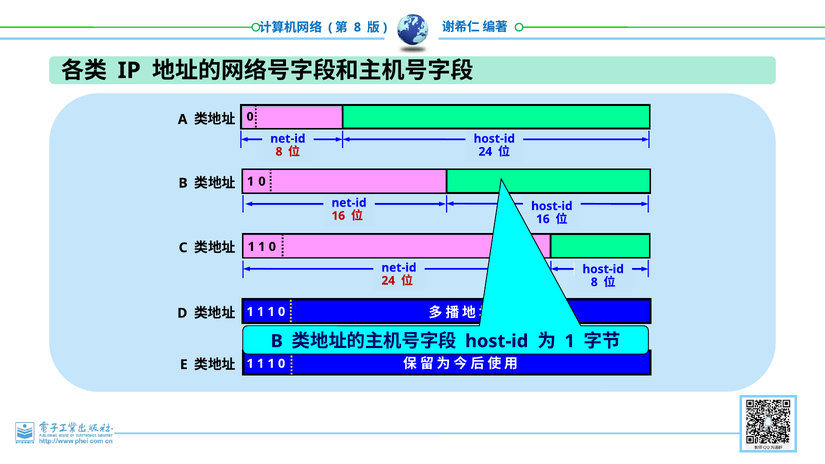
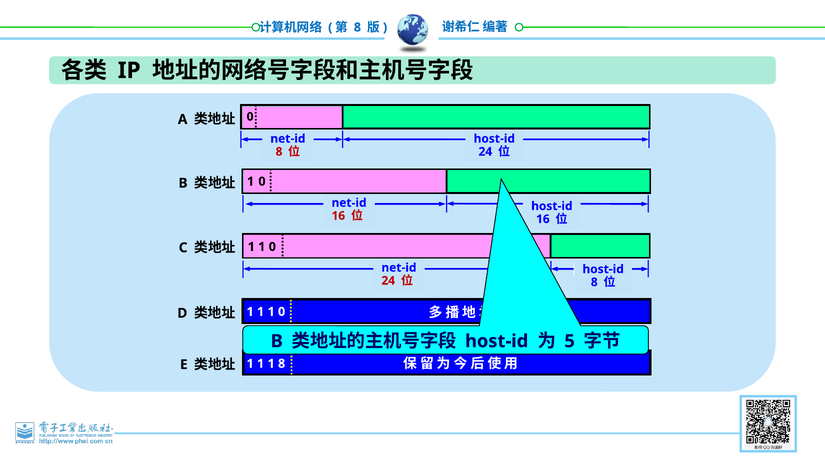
1: 1 -> 5 (570, 341)
0: 0 -> 8 (282, 364)
